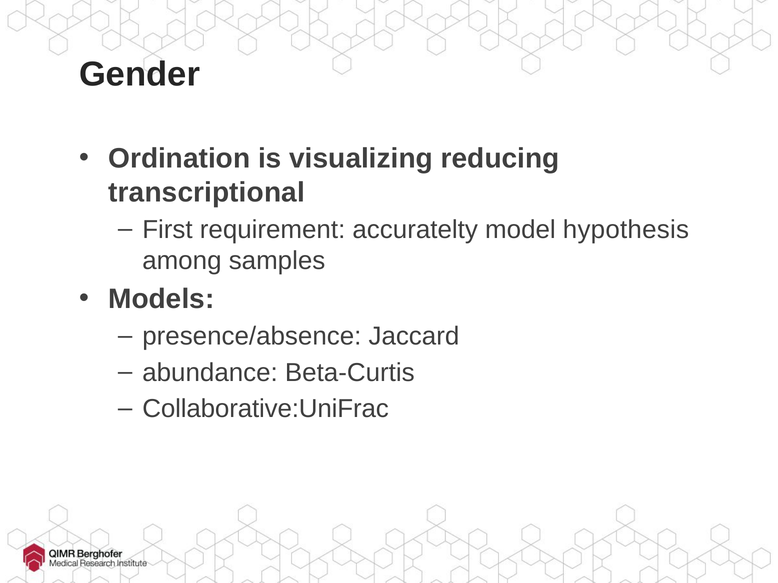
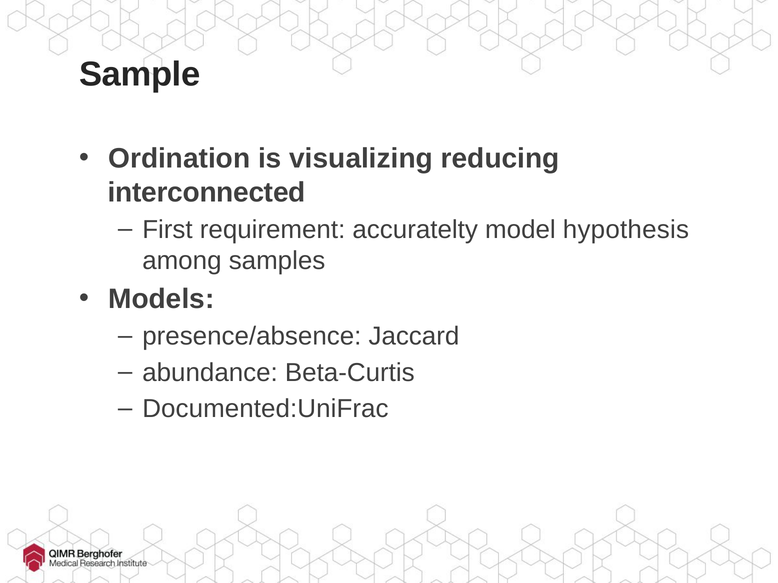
Gender: Gender -> Sample (140, 74)
transcriptional: transcriptional -> interconnected (207, 193)
Collaborative:UniFrac: Collaborative:UniFrac -> Documented:UniFrac (265, 409)
